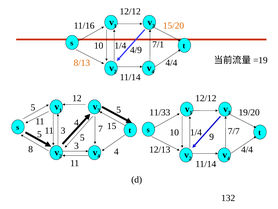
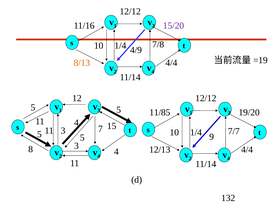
15/20 colour: orange -> purple (173, 26)
7/1: 7/1 -> 7/8 (158, 44)
11/33: 11/33 -> 11/85 (160, 112)
